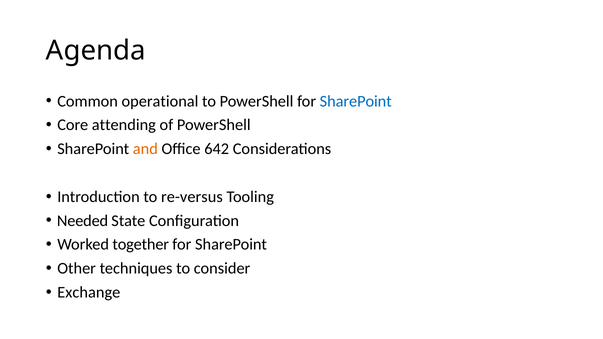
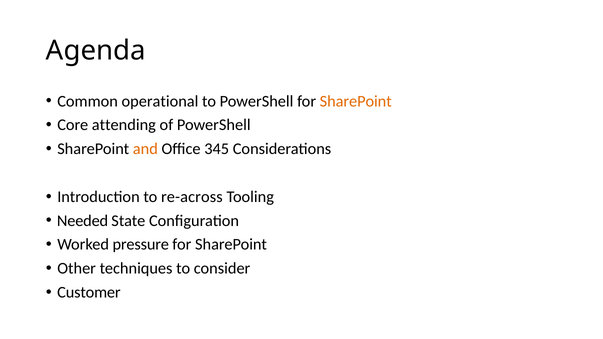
SharePoint colour: blue -> orange (356, 101)
642: 642 -> 345 (217, 149)
re-versus: re-versus -> re-across (192, 197)
together: together -> pressure (141, 245)
Exchange: Exchange -> Customer (89, 293)
